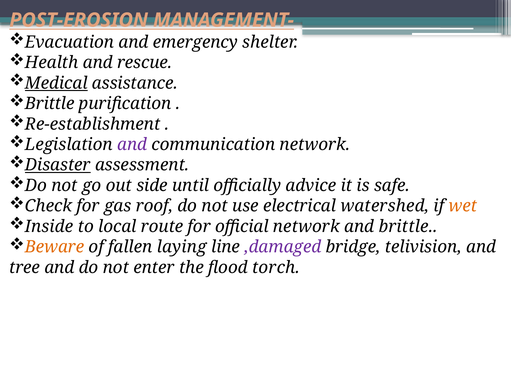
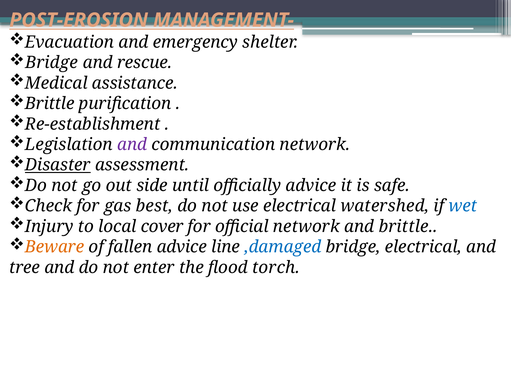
Health: Health -> Bridge (52, 62)
Medical underline: present -> none (56, 83)
roof: roof -> best (154, 206)
wet colour: orange -> blue (463, 206)
Inside: Inside -> Injury (49, 226)
route: route -> cover (162, 226)
fallen laying: laying -> advice (182, 246)
,damaged colour: purple -> blue (283, 246)
bridge telivision: telivision -> electrical (423, 246)
